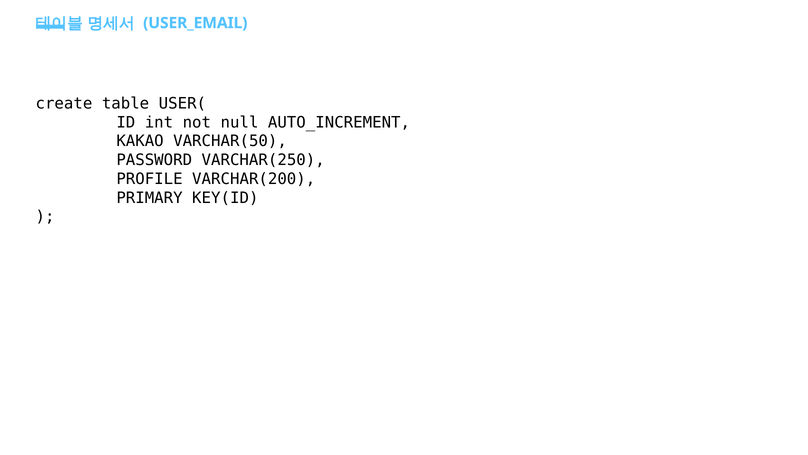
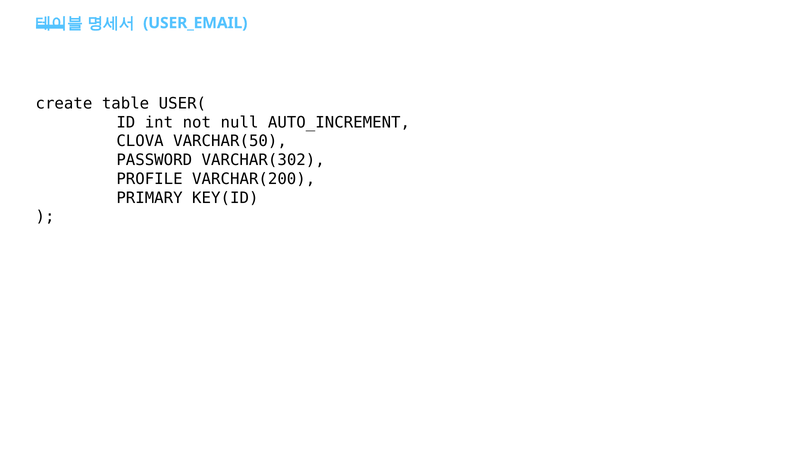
KAKAO: KAKAO -> CLOVA (140, 141)
VARCHAR(250: VARCHAR(250 -> VARCHAR(302 (263, 160)
